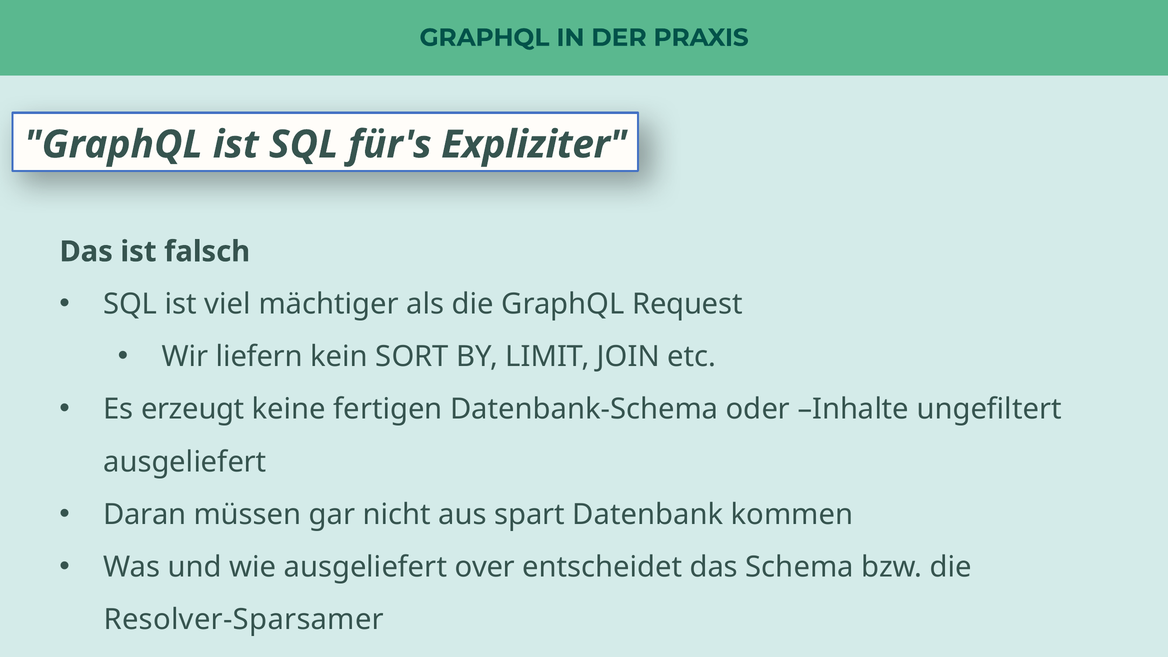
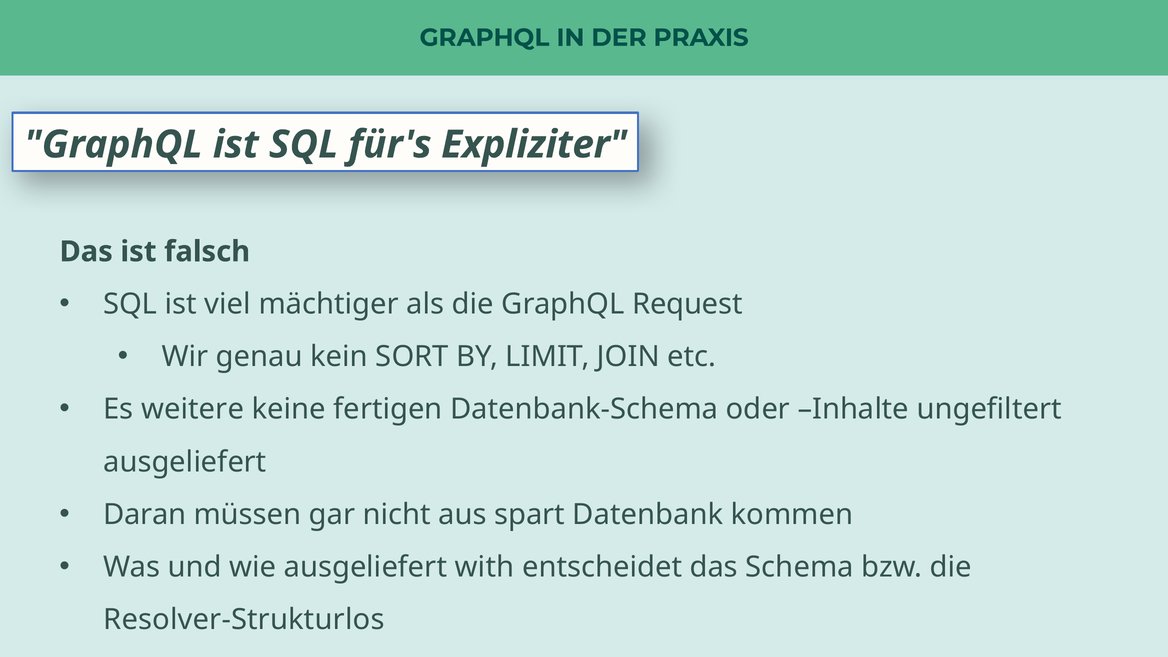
liefern: liefern -> genau (259, 357)
erzeugt: erzeugt -> weitere (193, 409)
over: over -> with (484, 567)
Resolver-Sparsamer: Resolver-Sparsamer -> Resolver-Strukturlos (244, 620)
